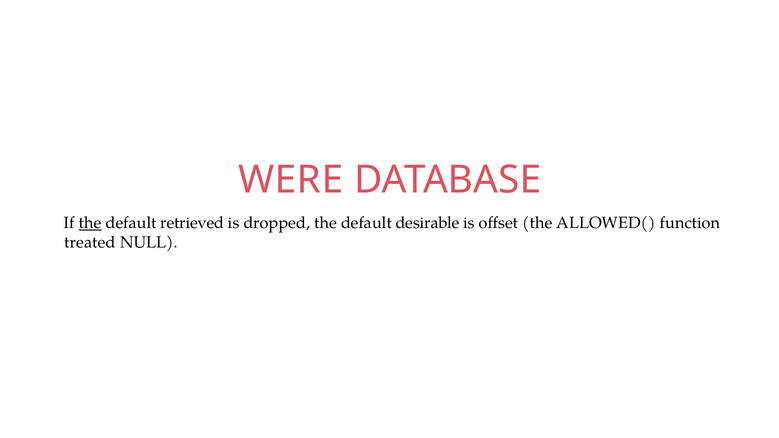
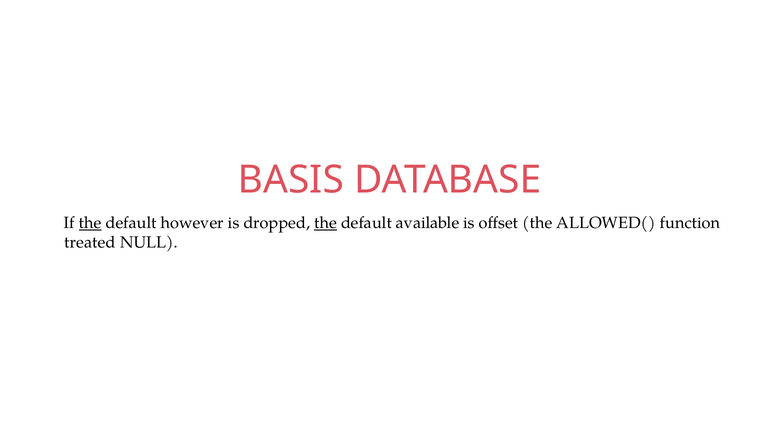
WERE: WERE -> BASIS (291, 180)
retrieved: retrieved -> however (192, 223)
the underline: none -> present (326, 223)
desirable: desirable -> available (428, 223)
